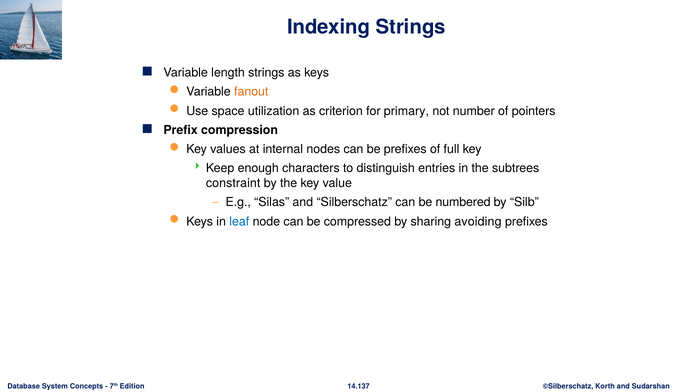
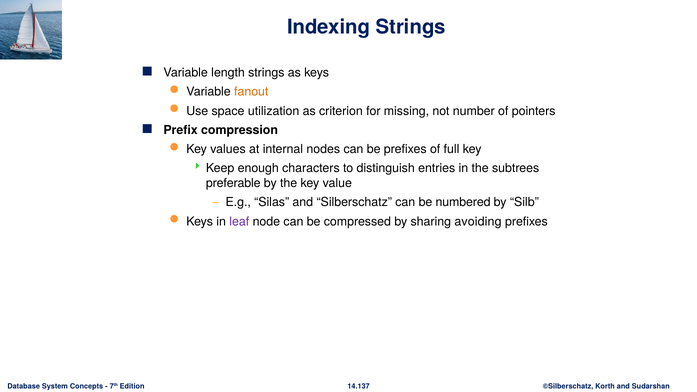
primary: primary -> missing (406, 111)
constraint: constraint -> preferable (233, 183)
leaf colour: blue -> purple (239, 221)
